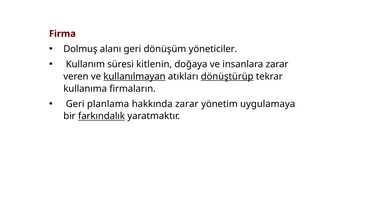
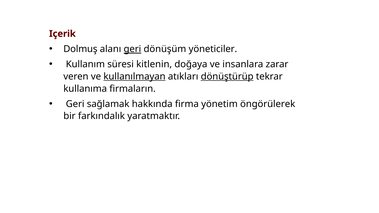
Firma: Firma -> Içerik (62, 34)
geri underline: none -> present (132, 49)
planlama: planlama -> sağlamak (108, 104)
hakkında zarar: zarar -> firma (187, 104)
uygulamaya: uygulamaya -> öngörülerek (268, 104)
farkındalık underline: present -> none (101, 116)
